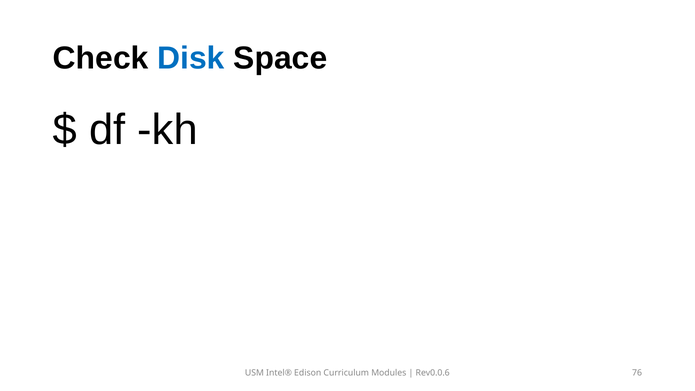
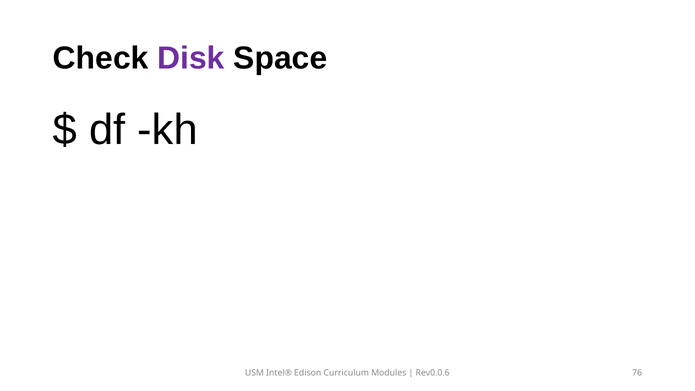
Disk colour: blue -> purple (191, 58)
